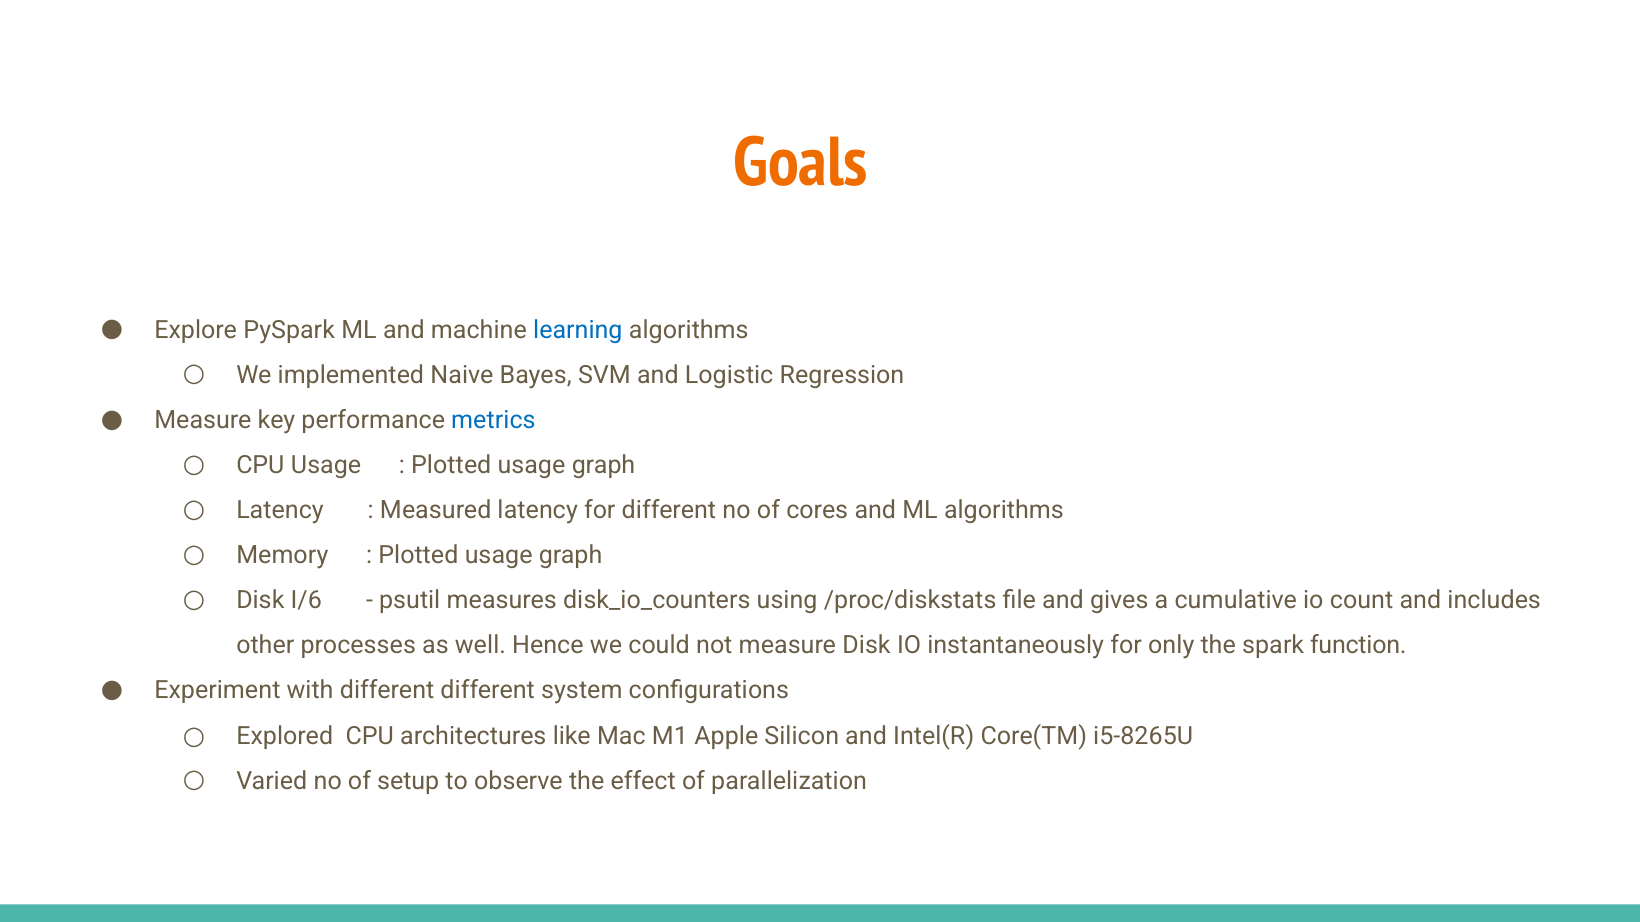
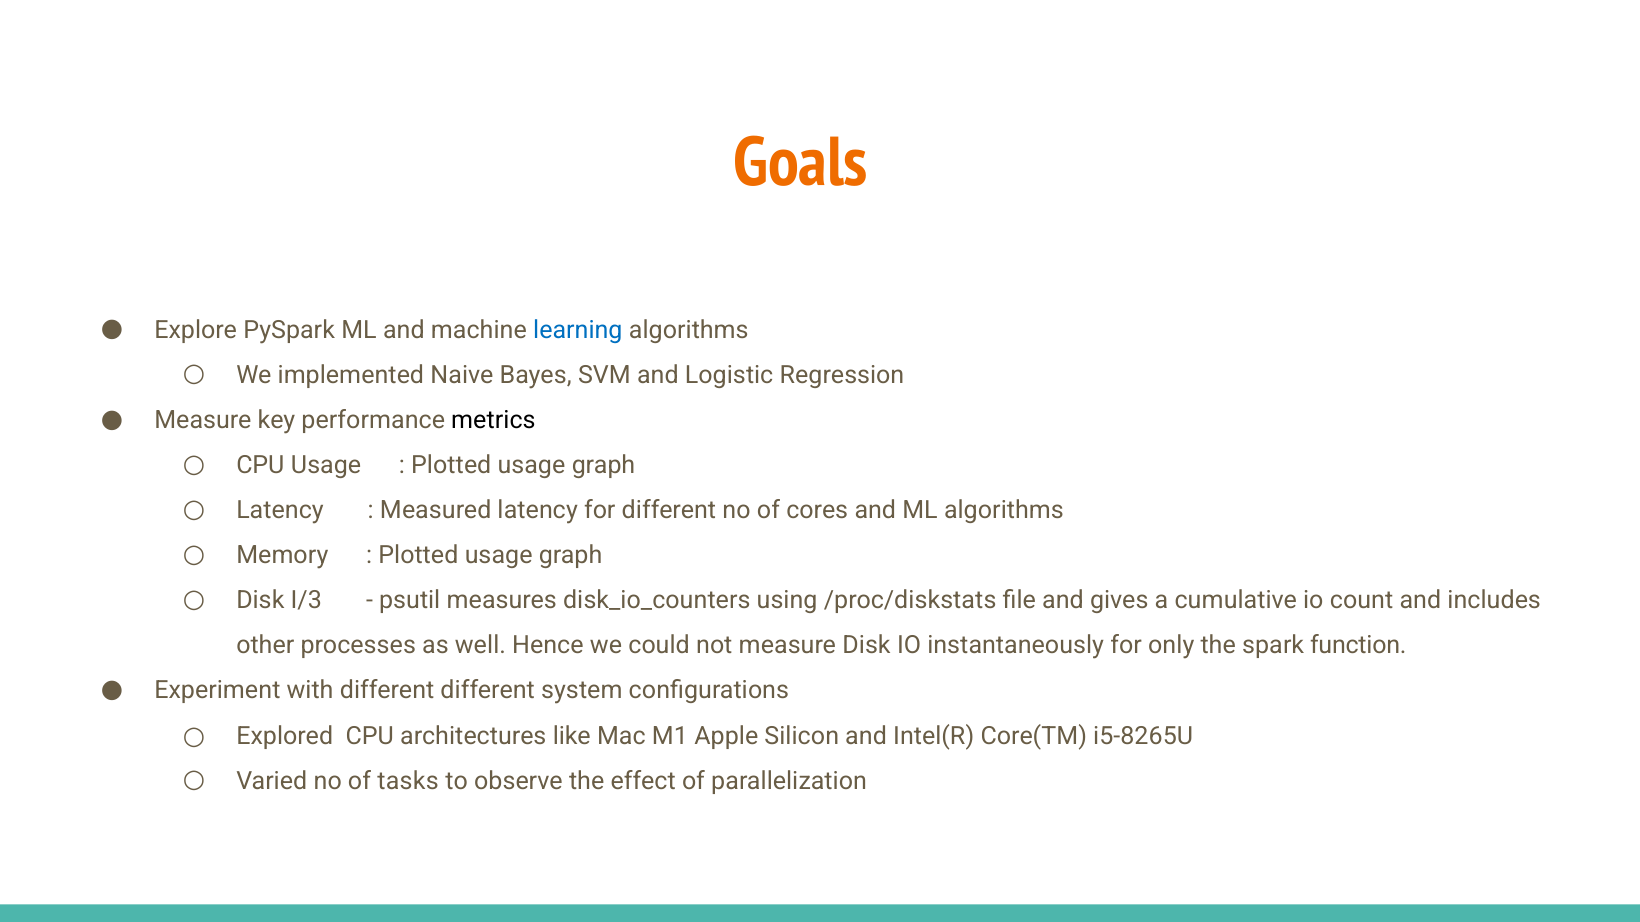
metrics colour: blue -> black (493, 420)
I/6: I/6 -> I/3 (306, 601)
setup: setup -> tasks (408, 781)
